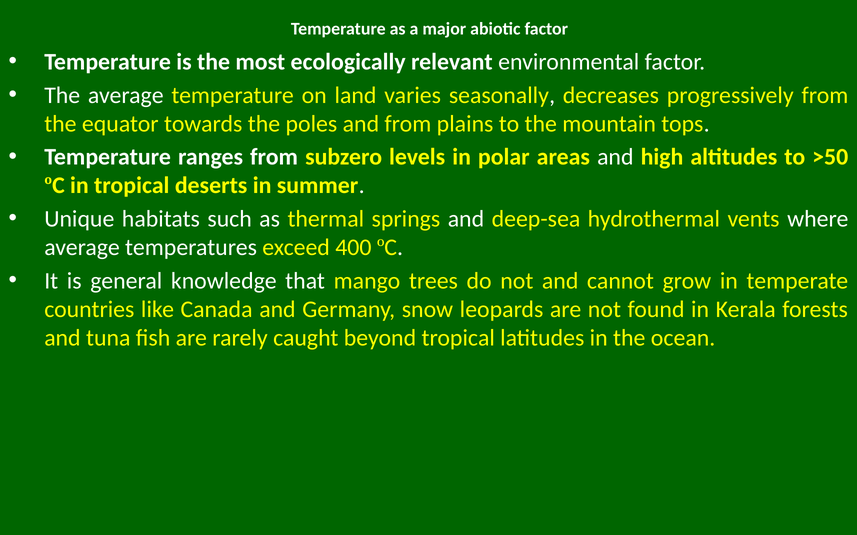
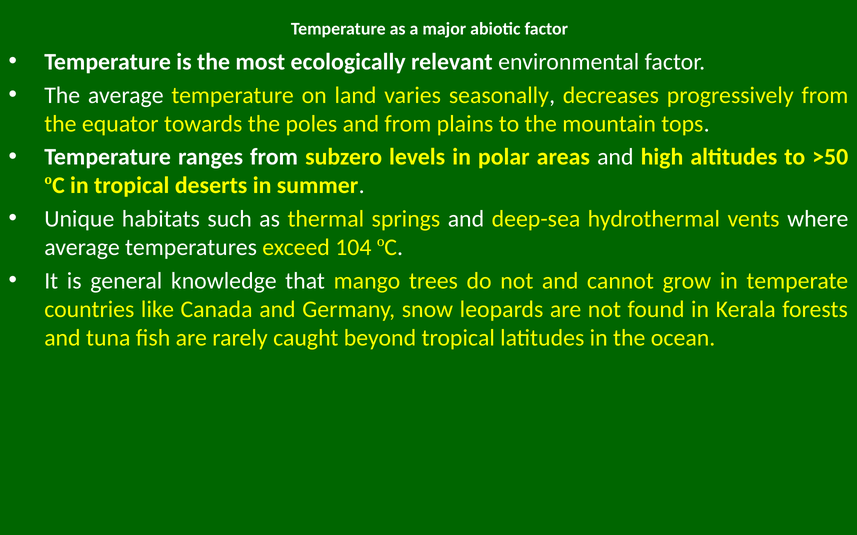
400: 400 -> 104 (353, 248)
